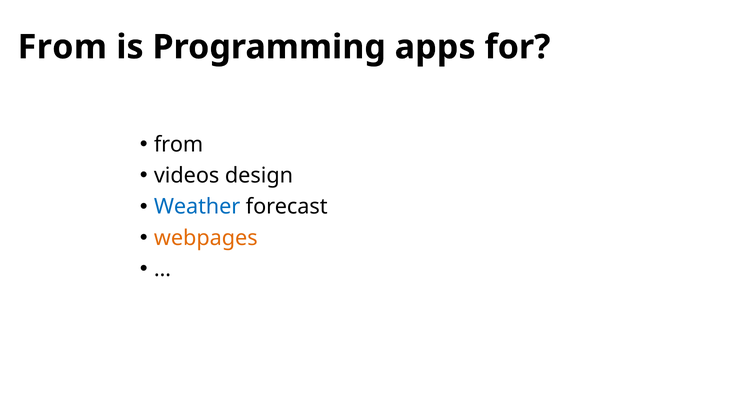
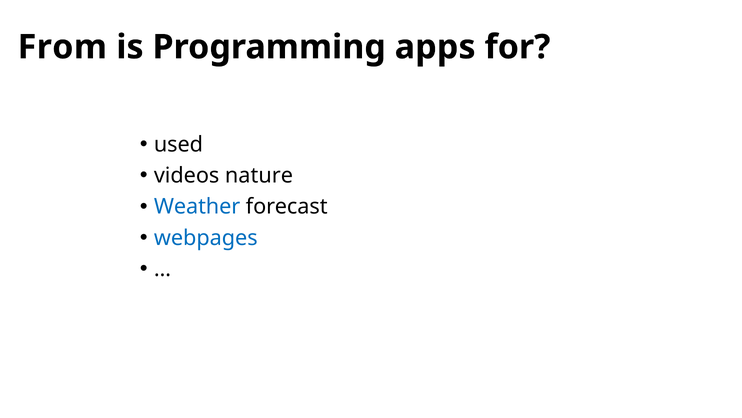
from: from -> used (178, 144)
design: design -> nature (259, 175)
webpages colour: orange -> blue (206, 238)
